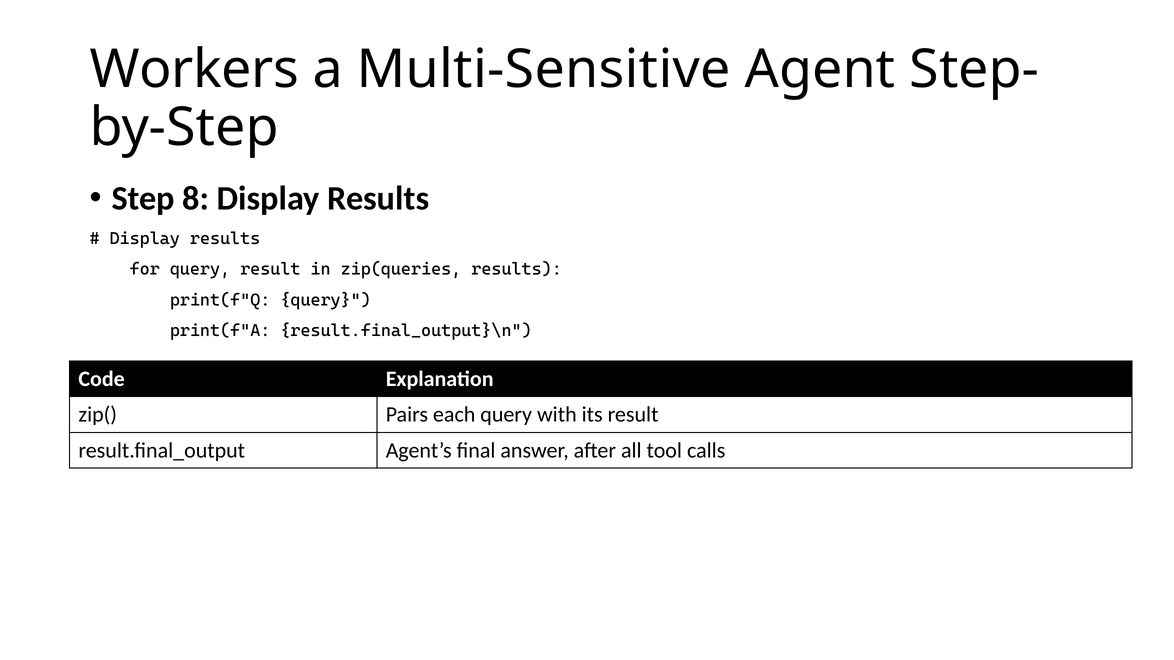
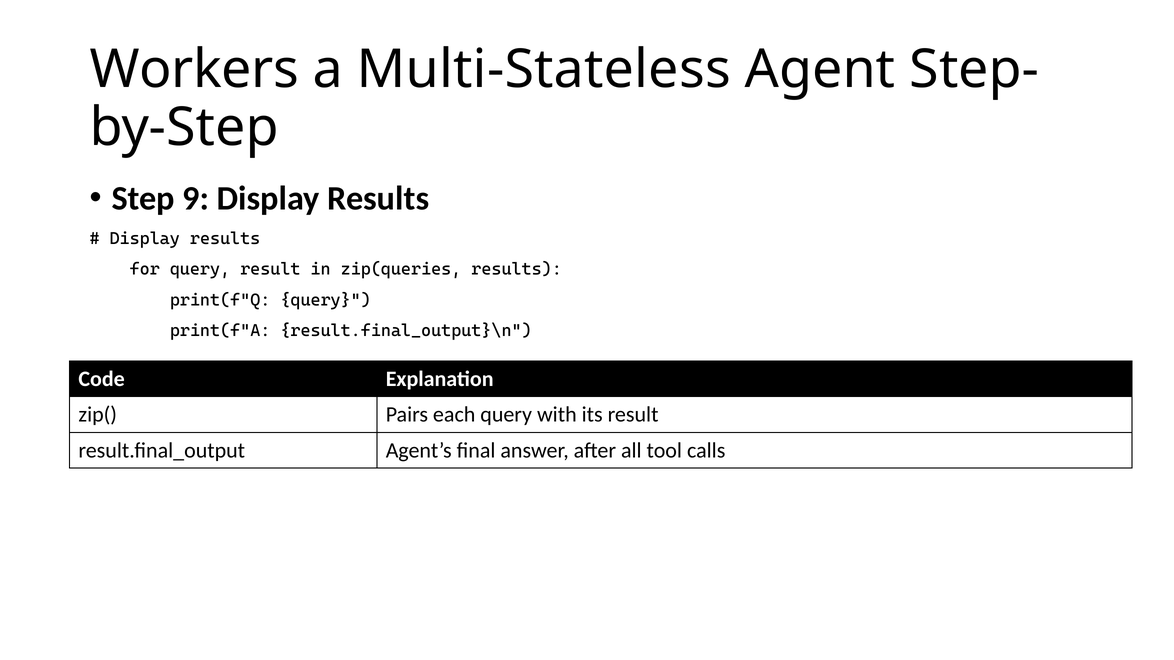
Multi-Sensitive: Multi-Sensitive -> Multi-Stateless (544, 70)
8: 8 -> 9 (196, 198)
